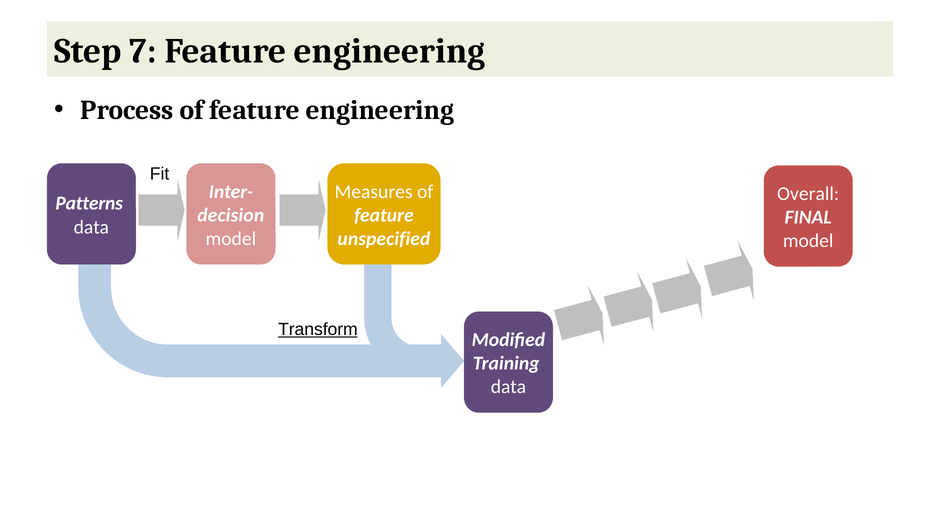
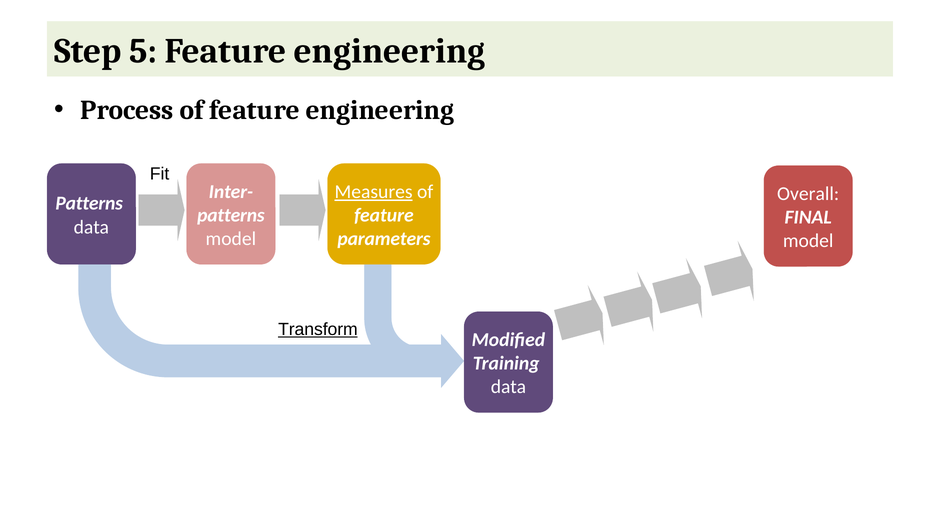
7: 7 -> 5 (143, 51)
Measures underline: none -> present (374, 192)
decision: decision -> patterns (231, 215)
unspecified: unspecified -> parameters (384, 239)
